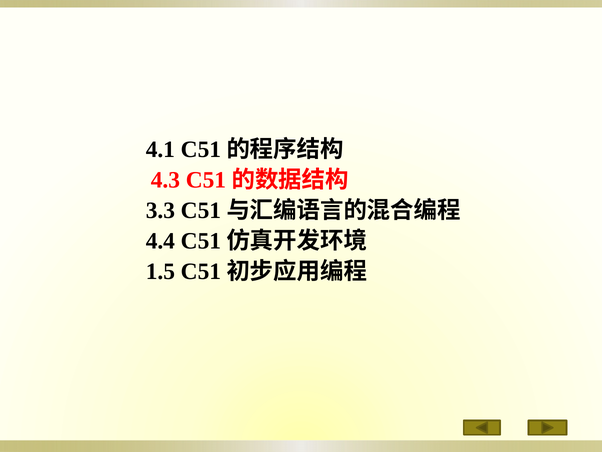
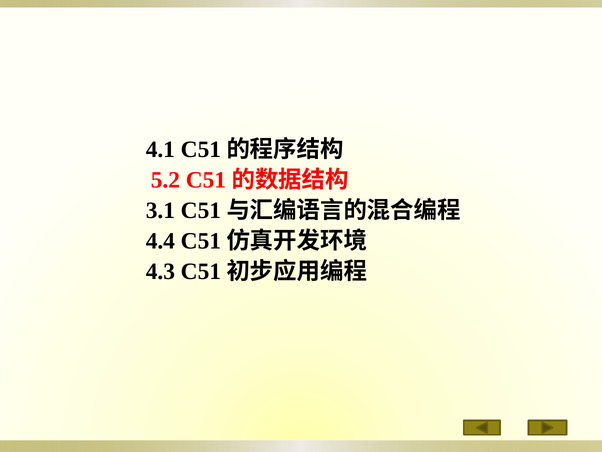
4.3: 4.3 -> 5.2 (165, 180)
3.3: 3.3 -> 3.1 (160, 210)
1.5: 1.5 -> 4.3 (160, 271)
